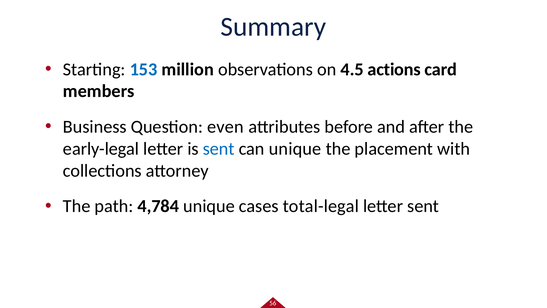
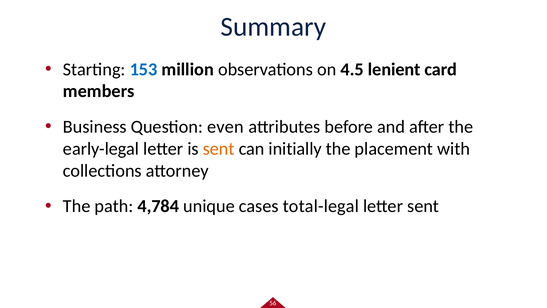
actions: actions -> lenient (394, 69)
sent colour: blue -> orange (219, 149)
can unique: unique -> initially (295, 149)
